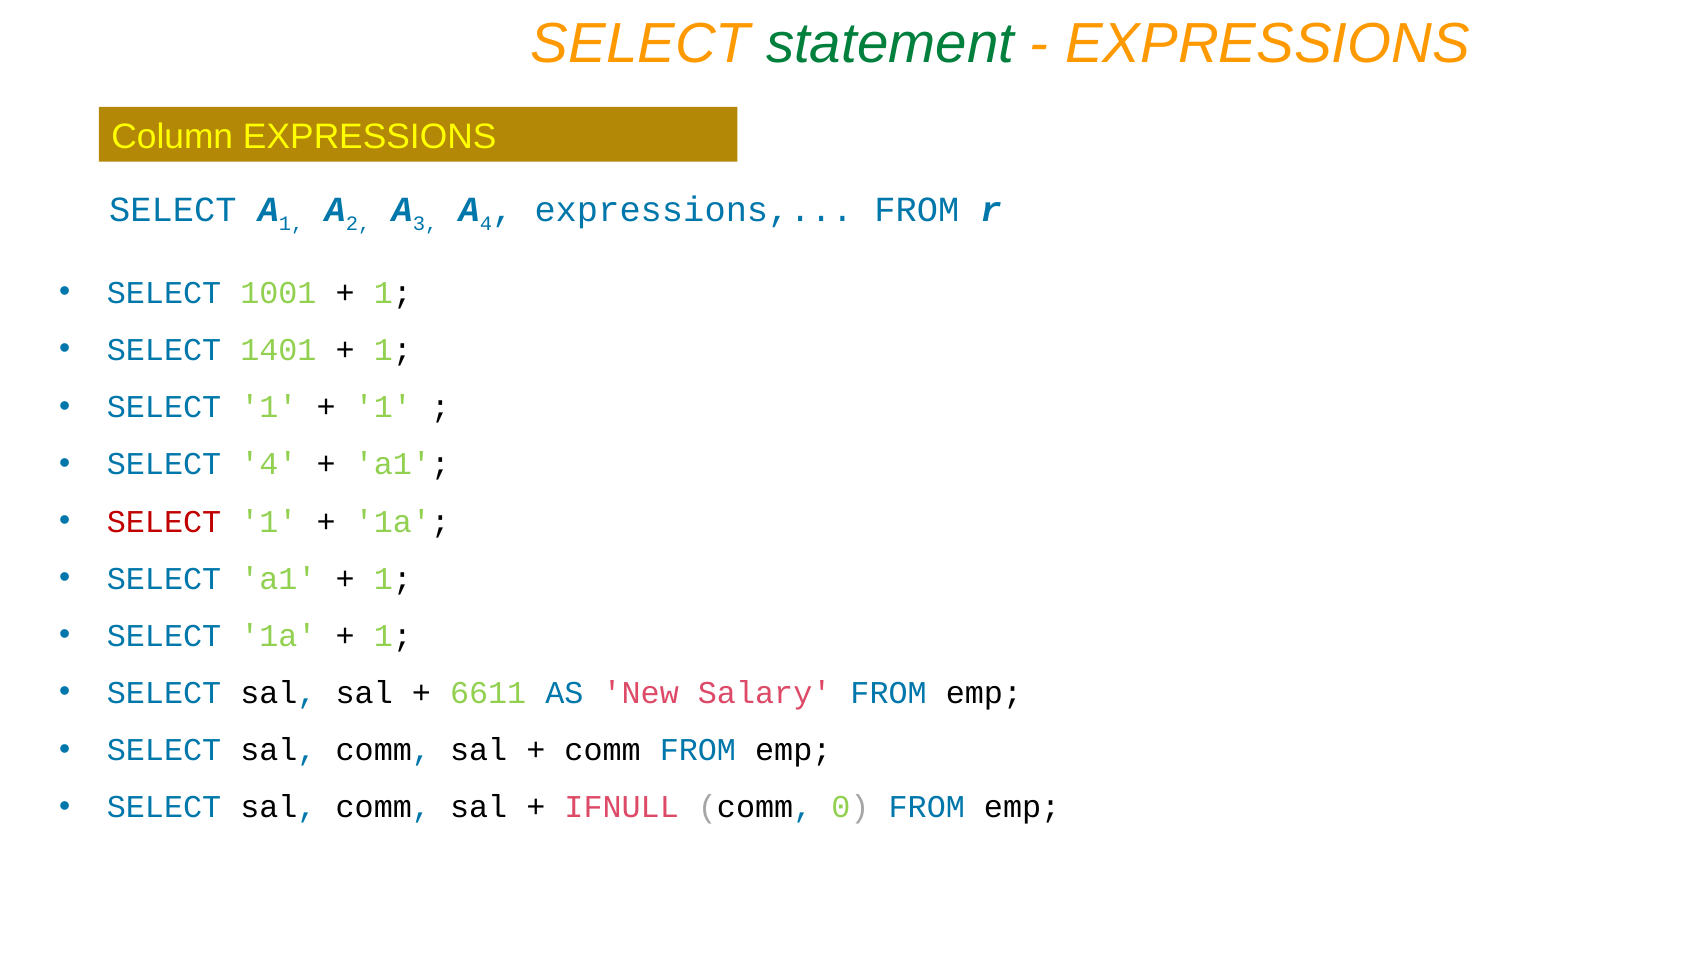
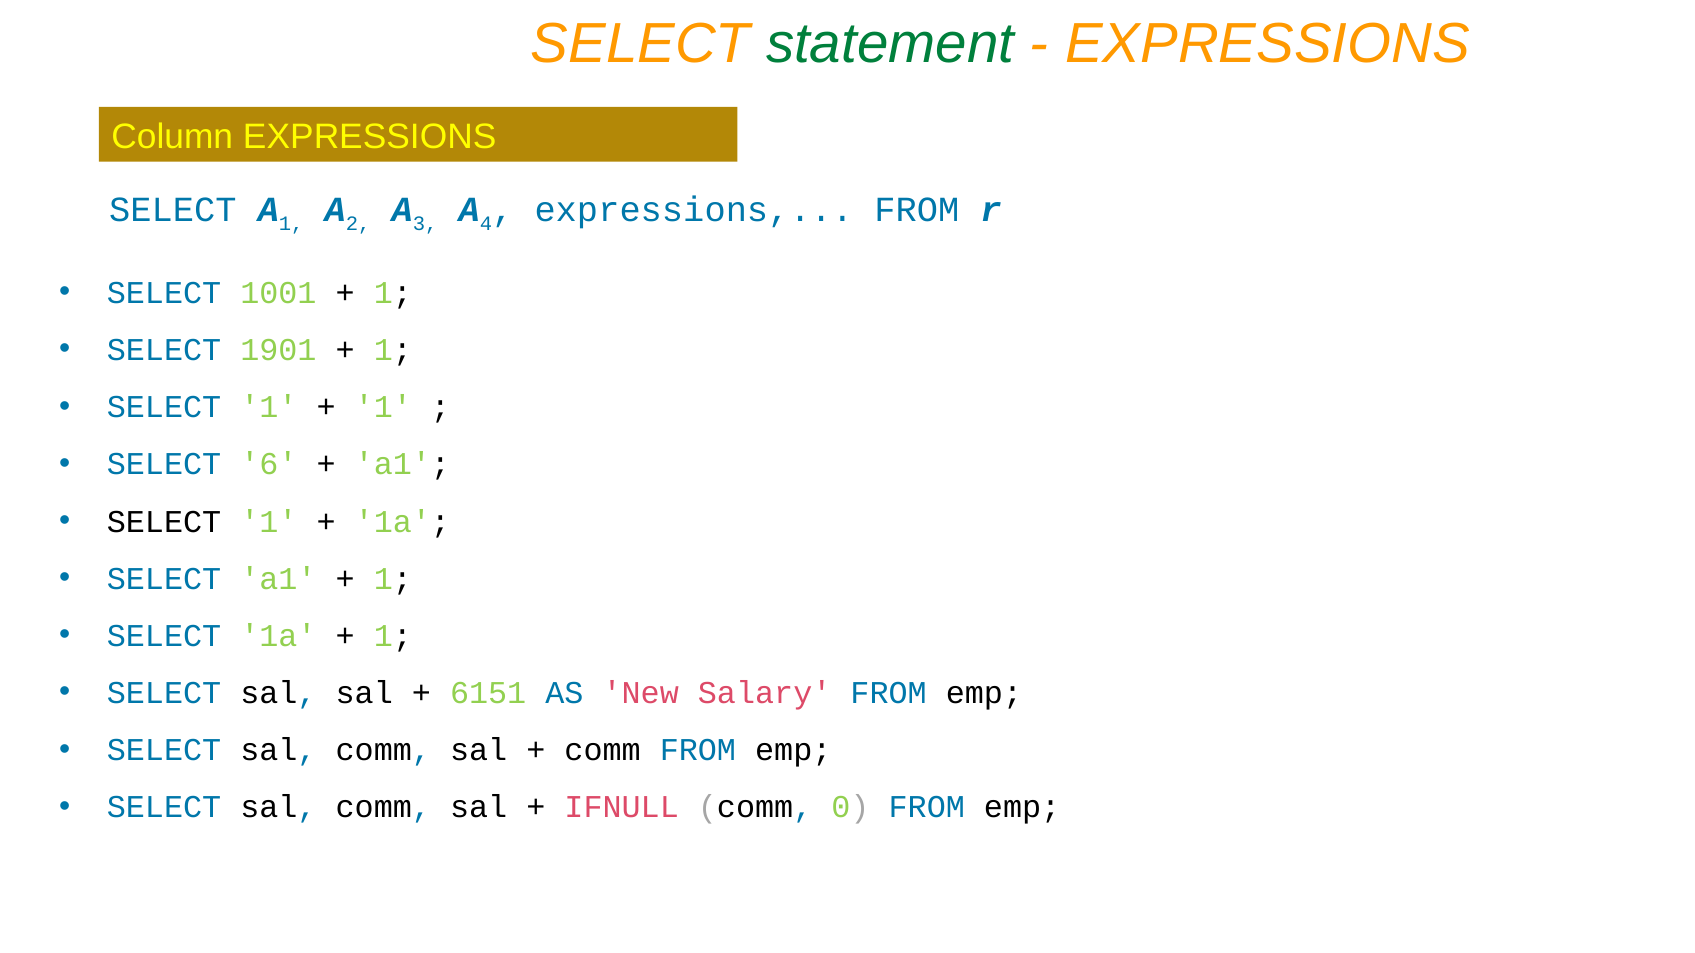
1401: 1401 -> 1901 (278, 350)
SELECT 4: 4 -> 6 (269, 465)
SELECT colour: red -> black (164, 522)
6611: 6611 -> 6151 (488, 693)
